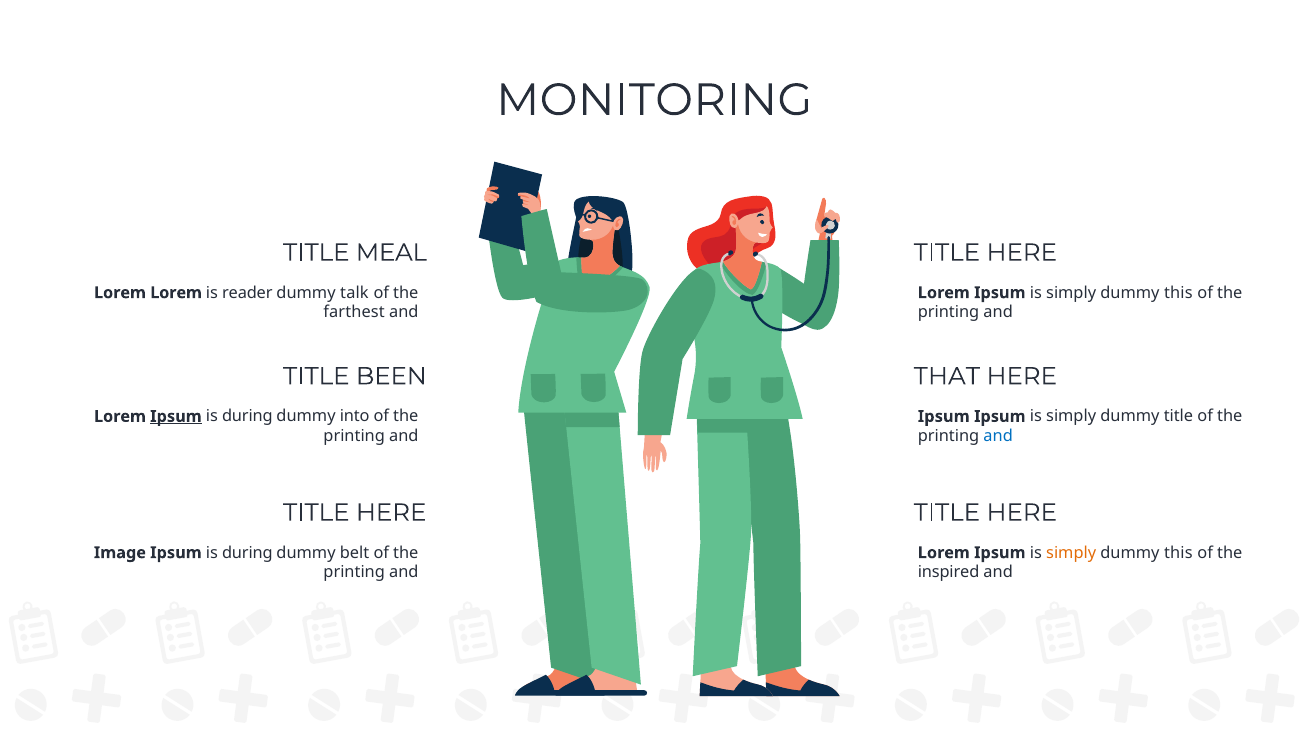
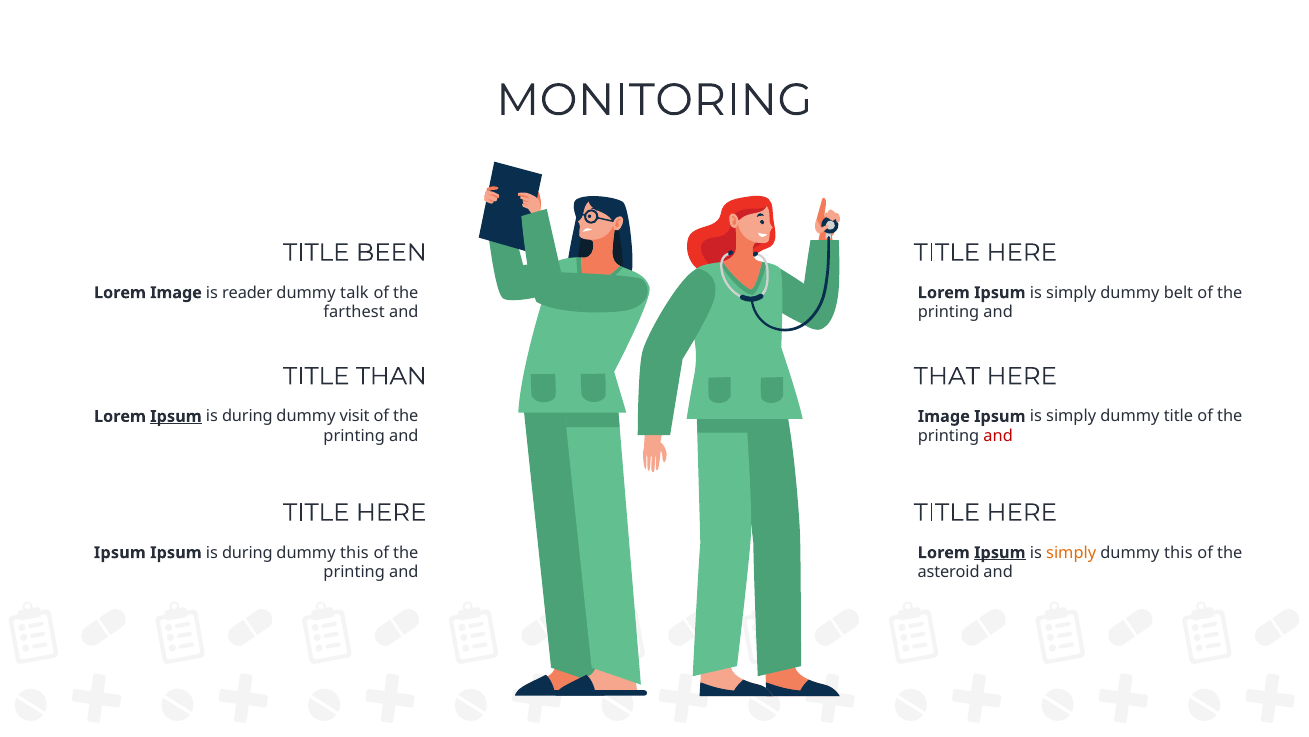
MEAL: MEAL -> BEEN (391, 252)
Lorem Lorem: Lorem -> Image (176, 292)
this: this -> belt (1178, 292)
BEEN: BEEN -> THAN (391, 376)
into: into -> visit (355, 416)
Ipsum: Ipsum -> Image (944, 416)
and colour: blue -> red (998, 436)
Image: Image -> Ipsum (120, 552)
belt: belt -> this (354, 552)
Ipsum underline: none -> present (1000, 552)
inspired: inspired -> asteroid (949, 572)
